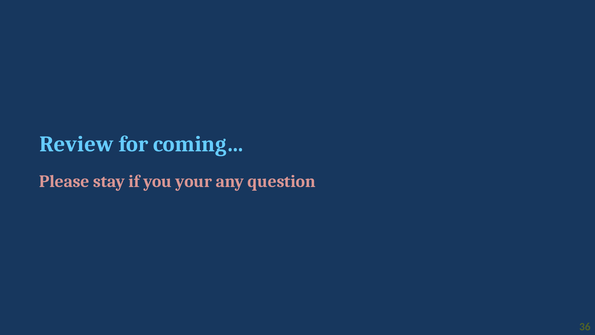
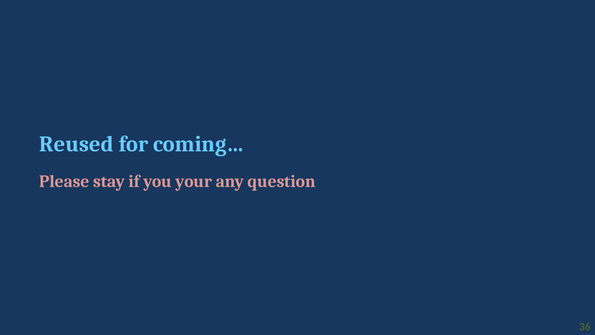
Review: Review -> Reused (76, 144)
